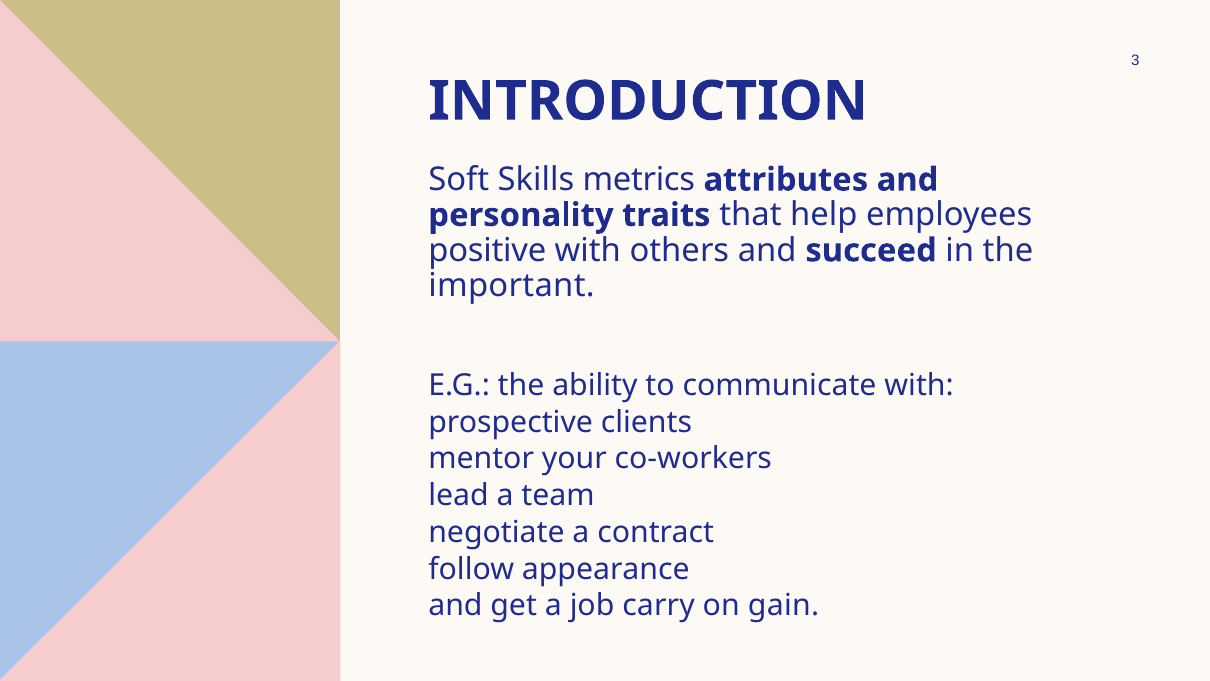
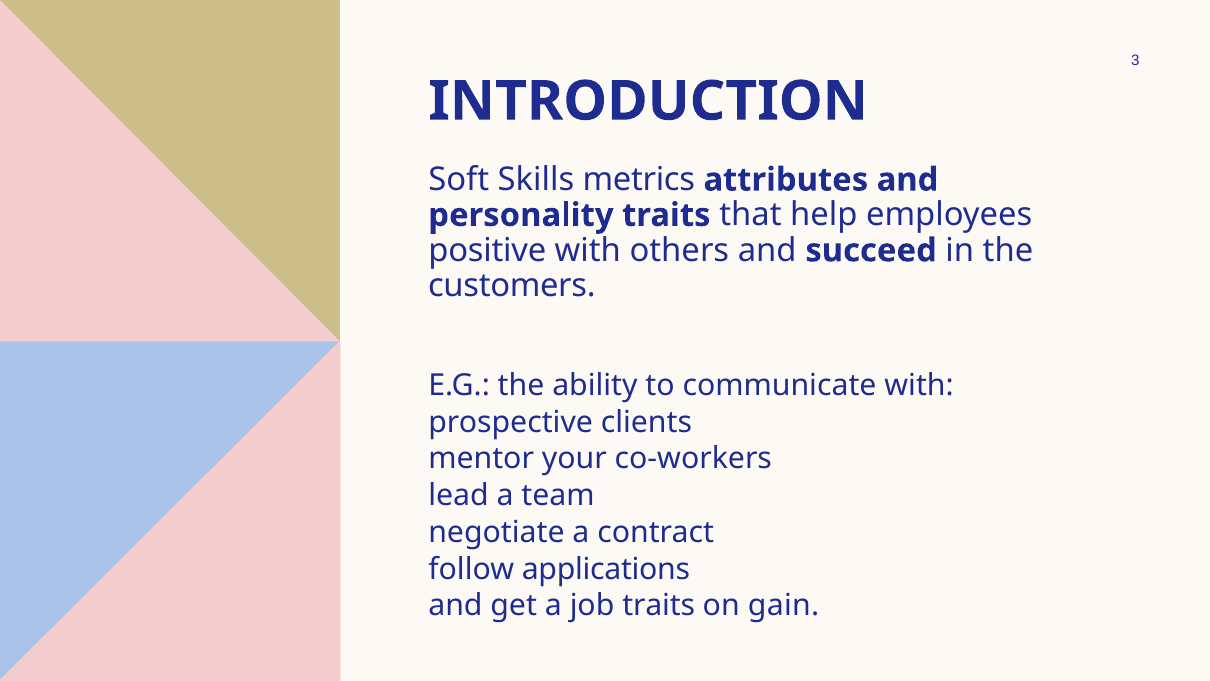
important: important -> customers (512, 286)
appearance: appearance -> applications (606, 569)
job carry: carry -> traits (659, 605)
